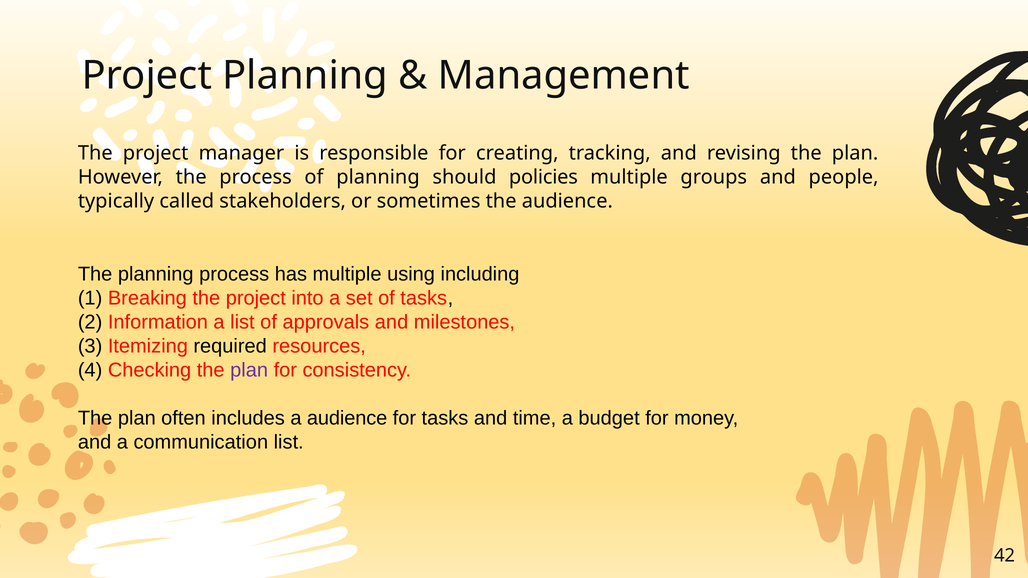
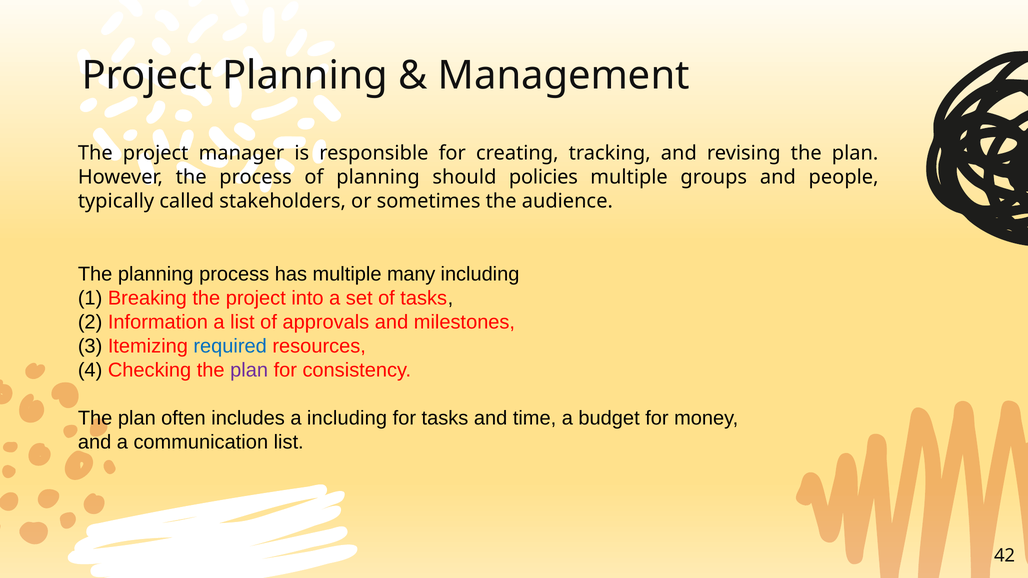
using: using -> many (411, 274)
required colour: black -> blue (230, 346)
a audience: audience -> including (347, 418)
